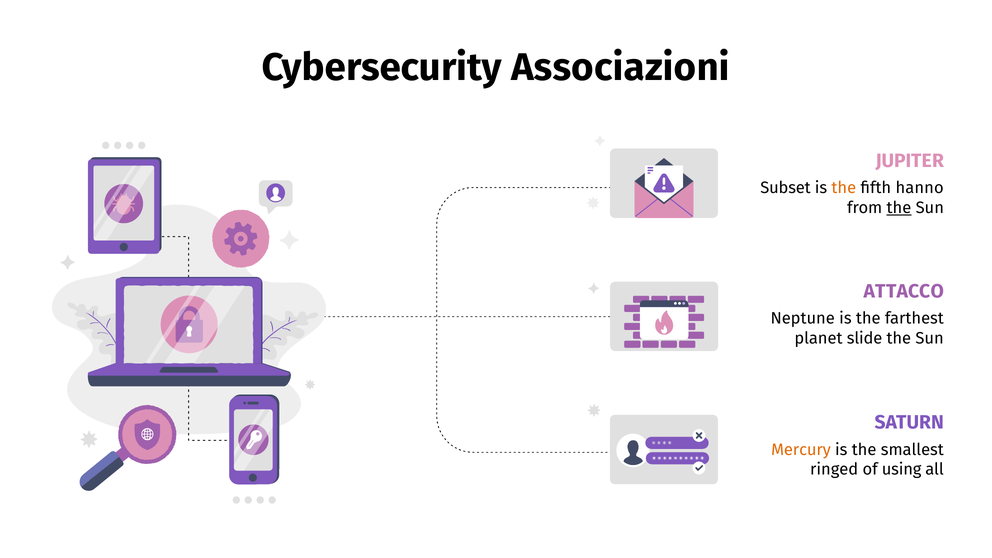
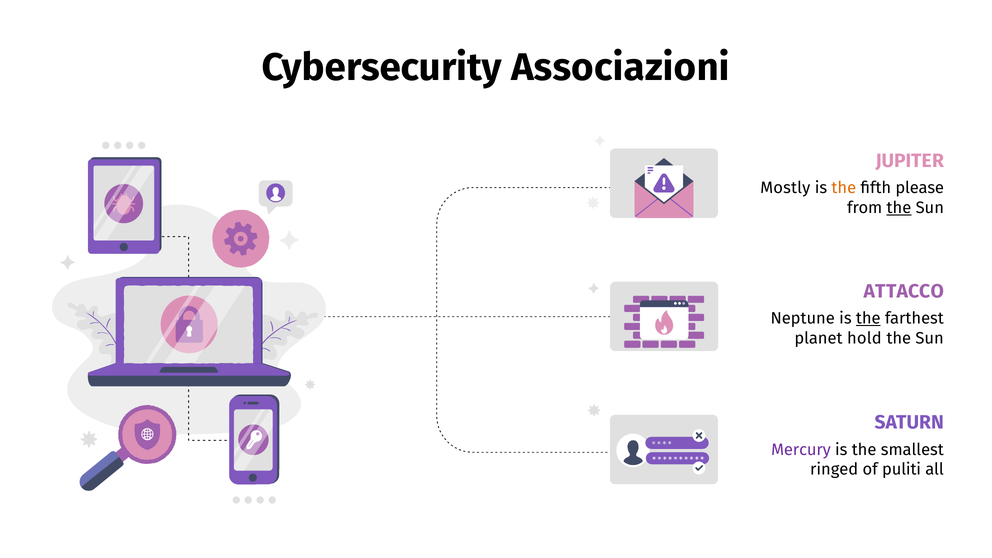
Subset: Subset -> Mostly (785, 188)
hanno: hanno -> please (920, 188)
the underline: none -> present (868, 318)
slide: slide -> hold (864, 338)
Mercury colour: orange -> purple (801, 450)
using: using -> puliti (902, 469)
